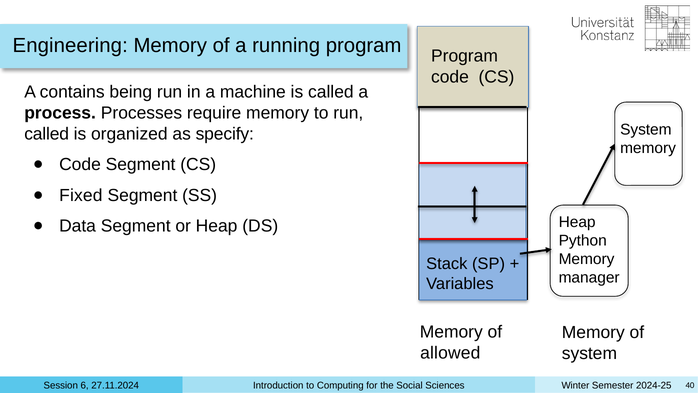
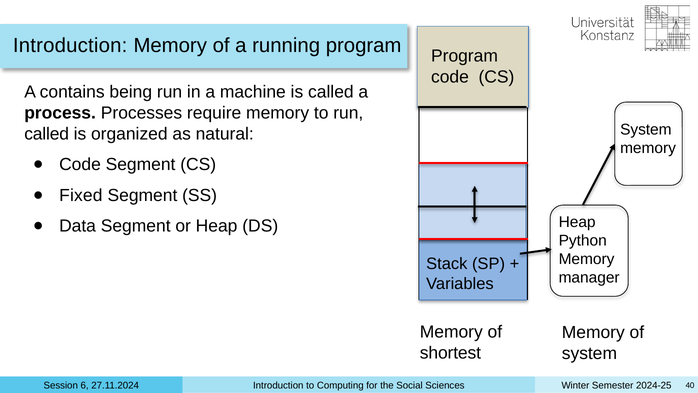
Engineering: Engineering -> Introduction (70, 45)
specify: specify -> natural (225, 134)
allowed: allowed -> shortest (450, 353)
